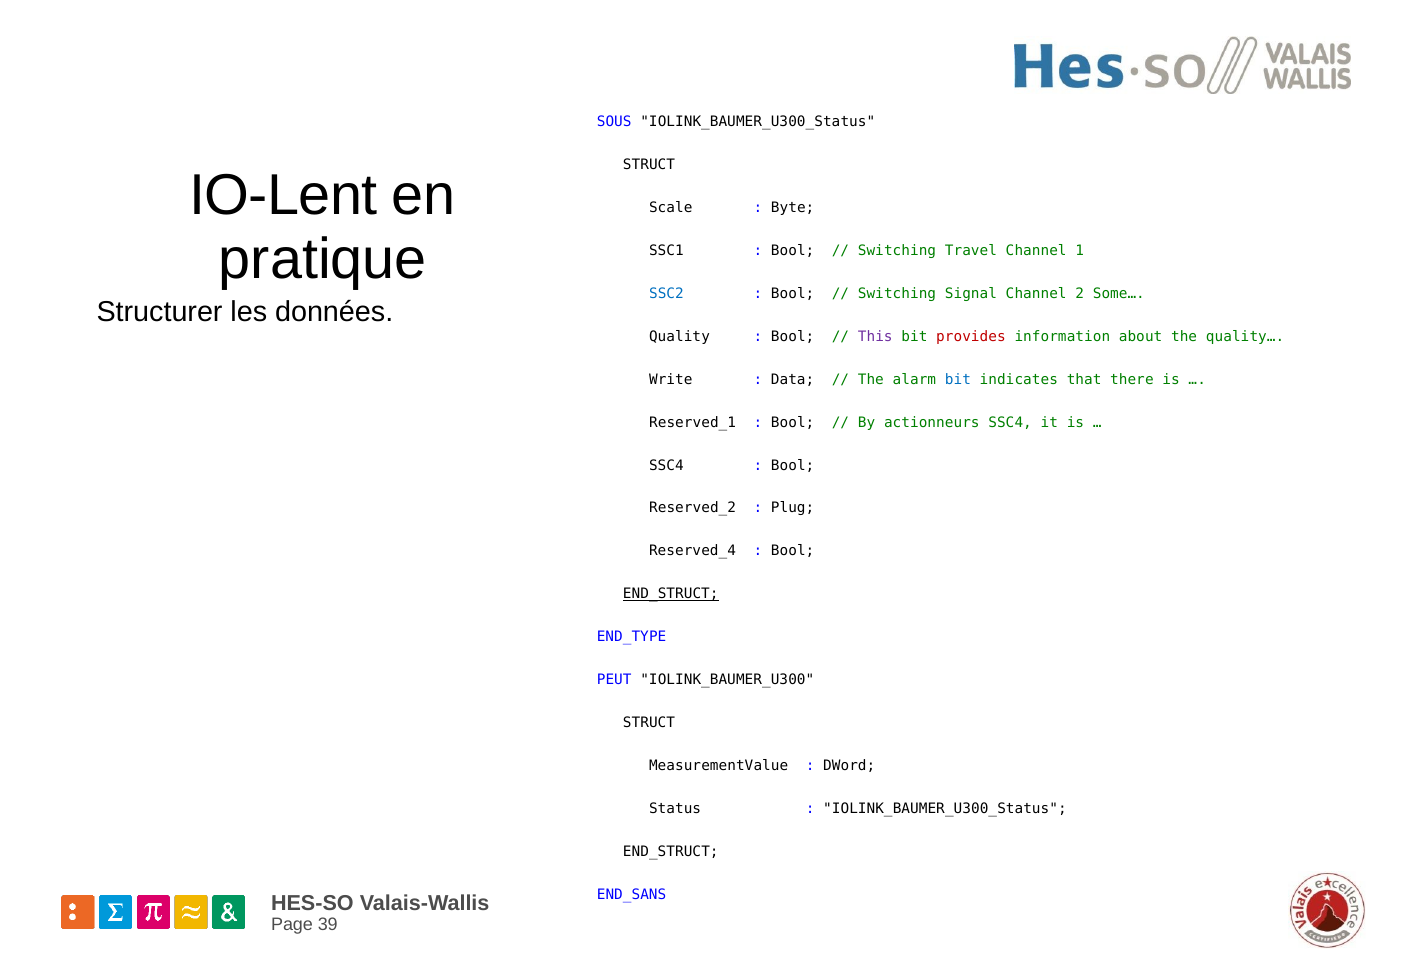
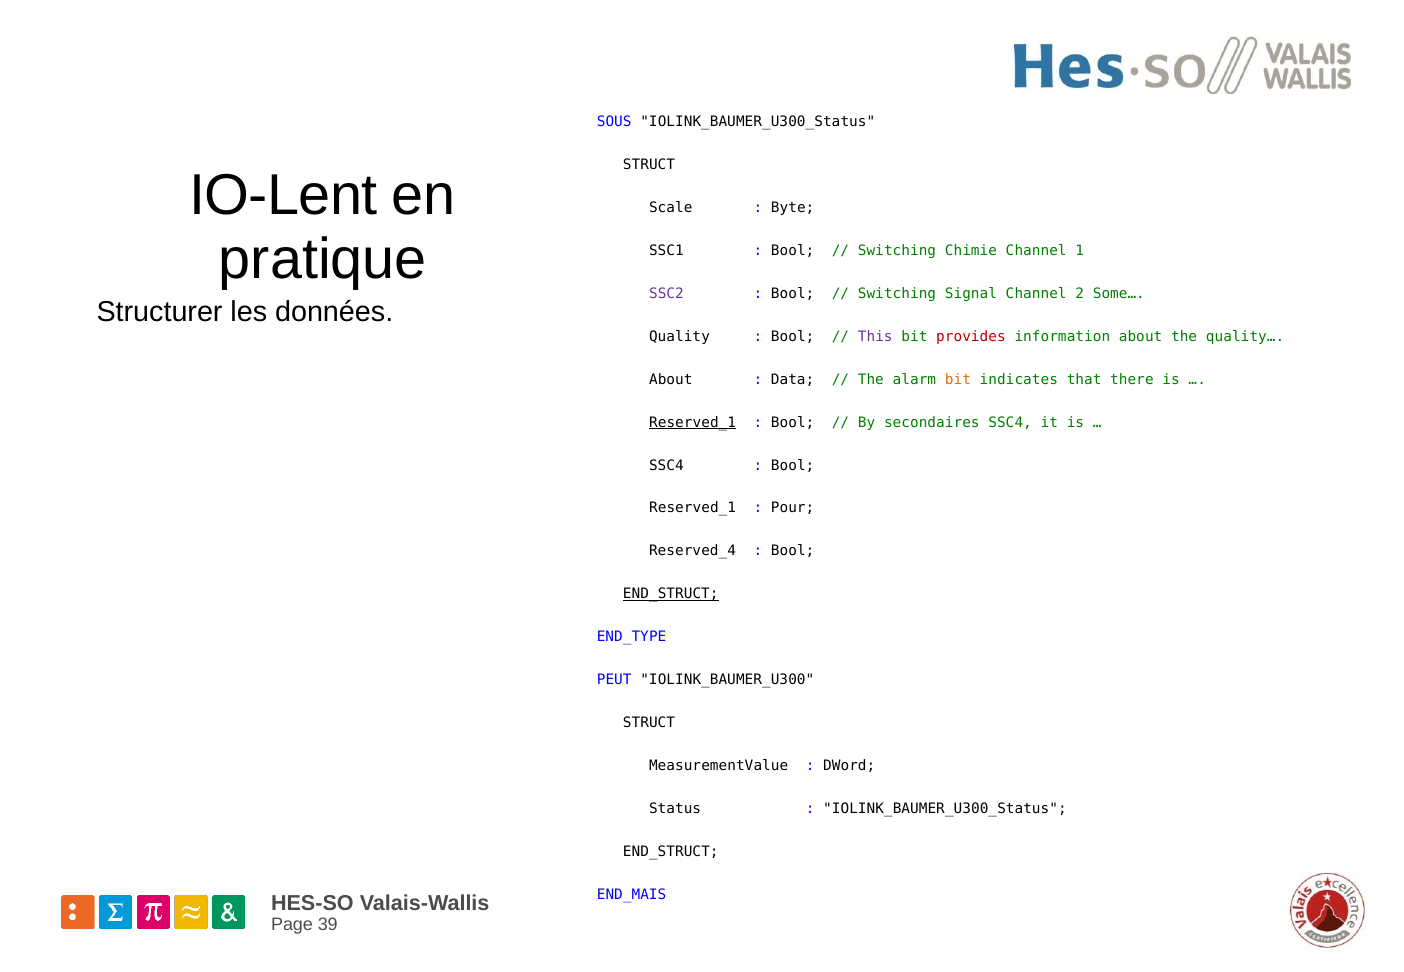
Travel: Travel -> Chimie (971, 251)
SSC2 colour: blue -> purple (666, 294)
Write: Write -> About (671, 379)
bit colour: blue -> orange (958, 379)
Reserved_1 underline: none -> present (693, 422)
actionneurs: actionneurs -> secondaires (932, 422)
Reserved_2: Reserved_2 -> Reserved_1 (693, 508)
Plug: Plug -> Pour (793, 508)
END_SANS: END_SANS -> END_MAIS (632, 894)
